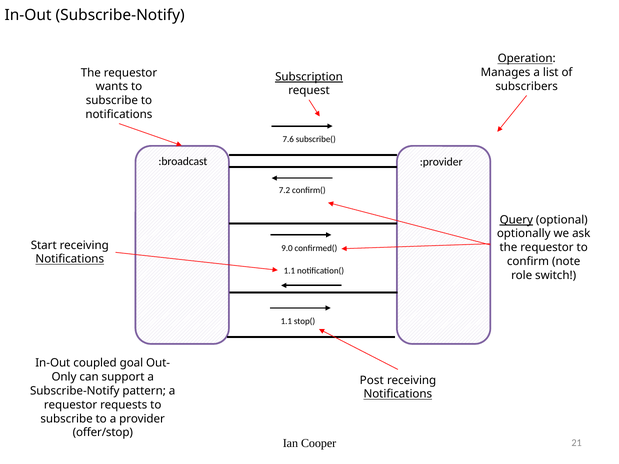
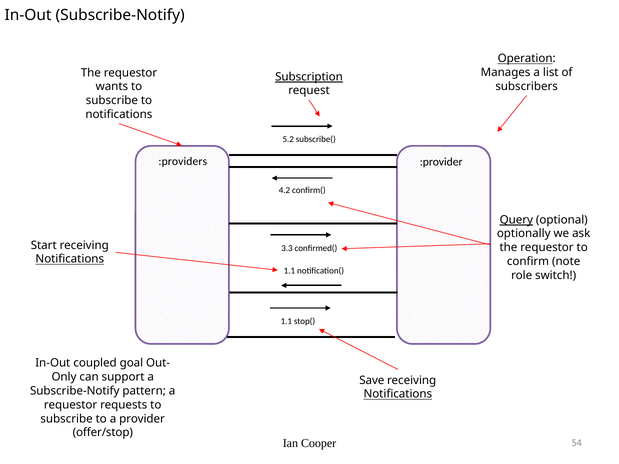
7.6: 7.6 -> 5.2 (288, 139)
:broadcast: :broadcast -> :providers (183, 161)
7.2: 7.2 -> 4.2 (284, 190)
9.0: 9.0 -> 3.3 (287, 248)
Post: Post -> Save (372, 380)
21: 21 -> 54 (577, 443)
